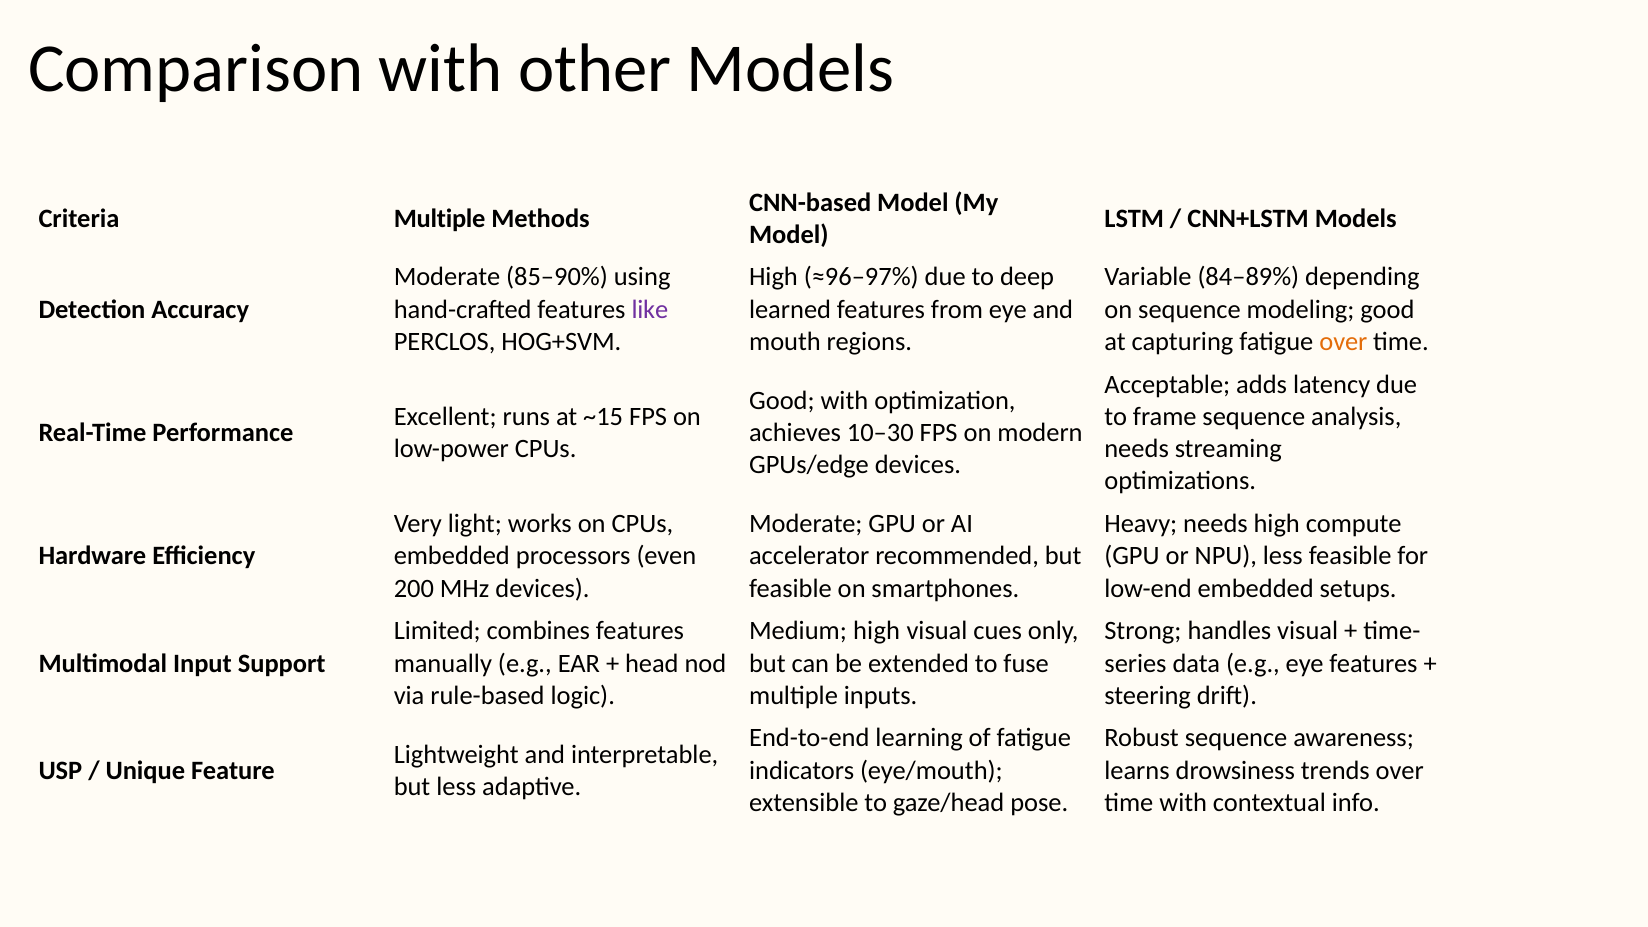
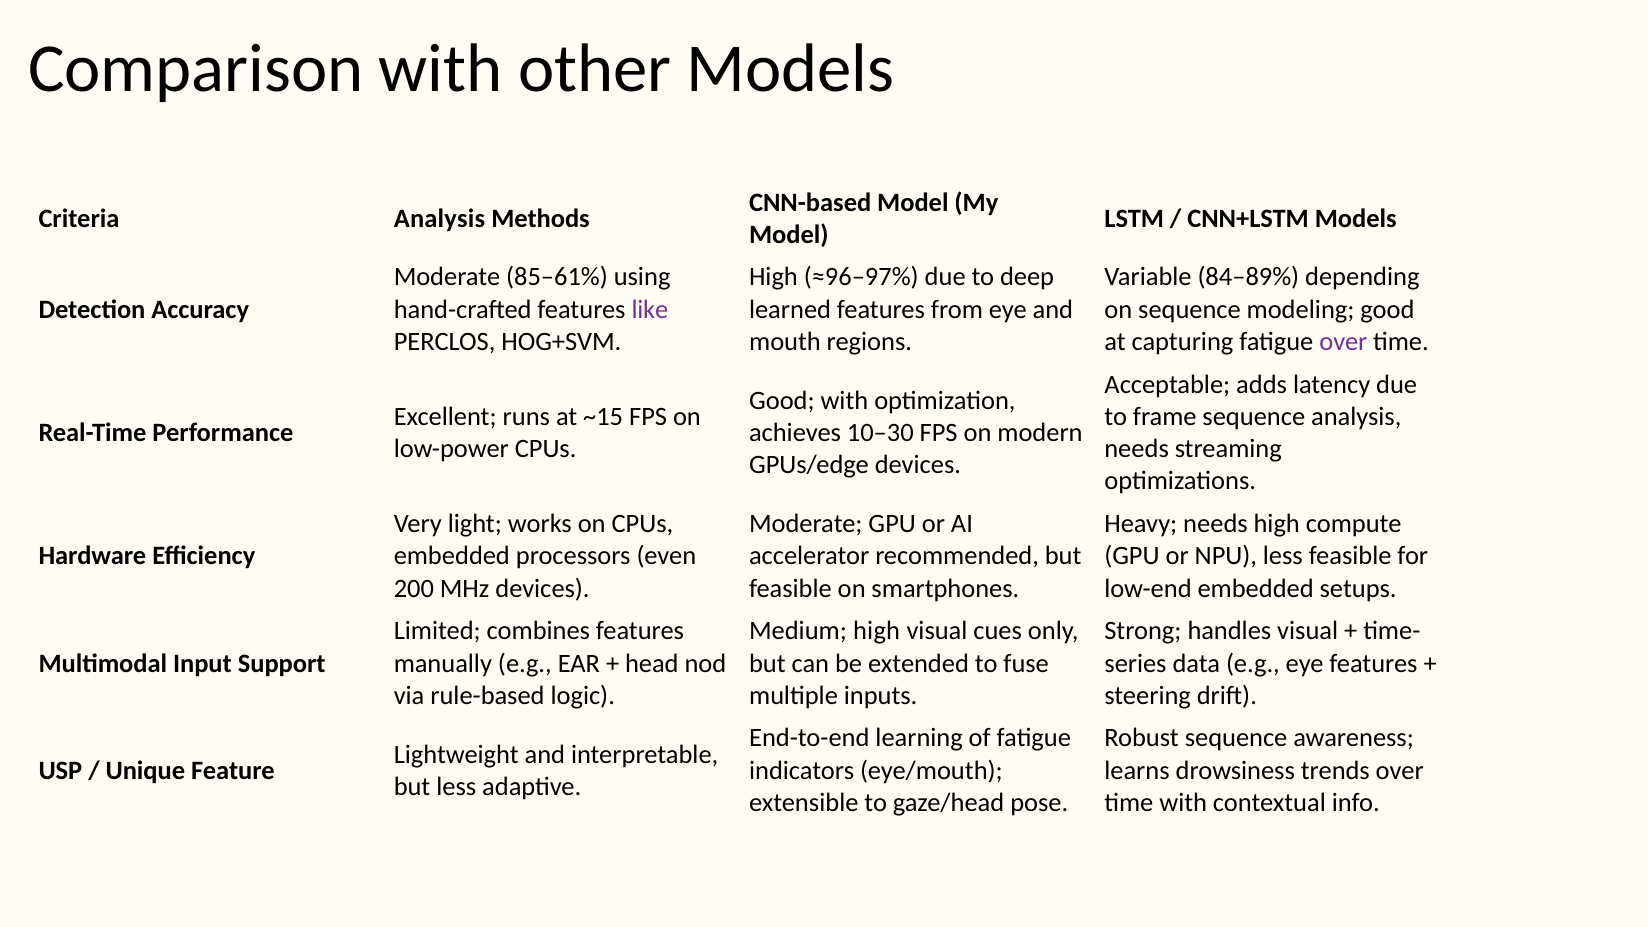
Criteria Multiple: Multiple -> Analysis (439, 218)
85–90%: 85–90% -> 85–61% (557, 277)
over colour: orange -> purple (1343, 342)
